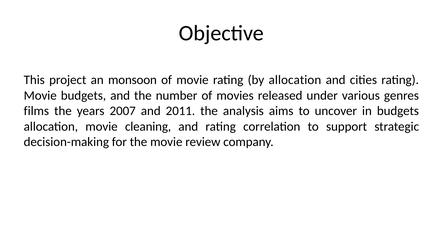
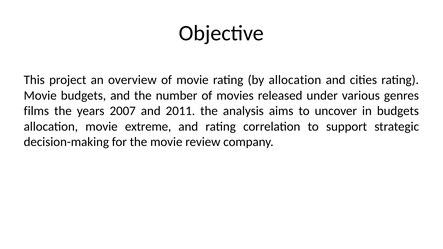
monsoon: monsoon -> overview (132, 80)
cleaning: cleaning -> extreme (148, 127)
